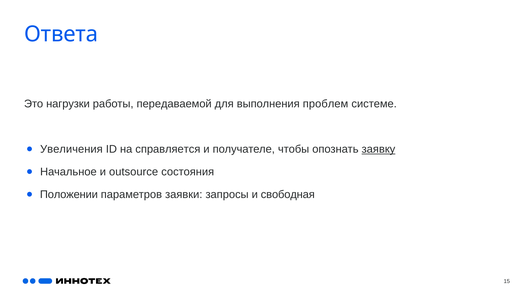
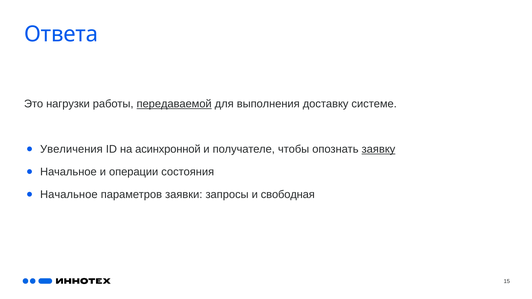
передаваемой underline: none -> present (174, 104)
проблем: проблем -> доставку (326, 104)
справляется: справляется -> асинхронной (168, 149)
outsource: outsource -> операции (134, 172)
Положении: Положении -> Начальное (69, 195)
